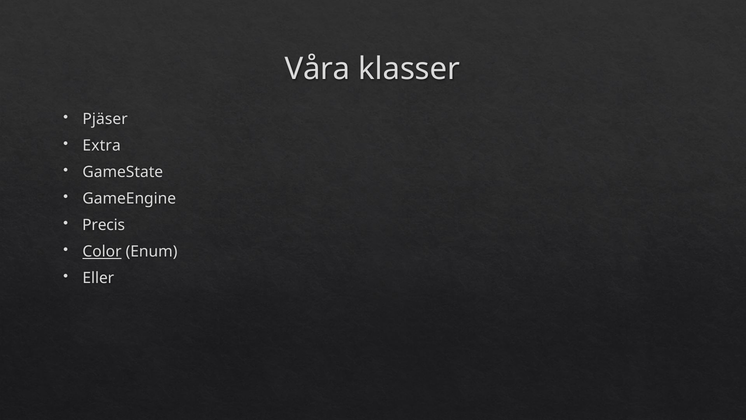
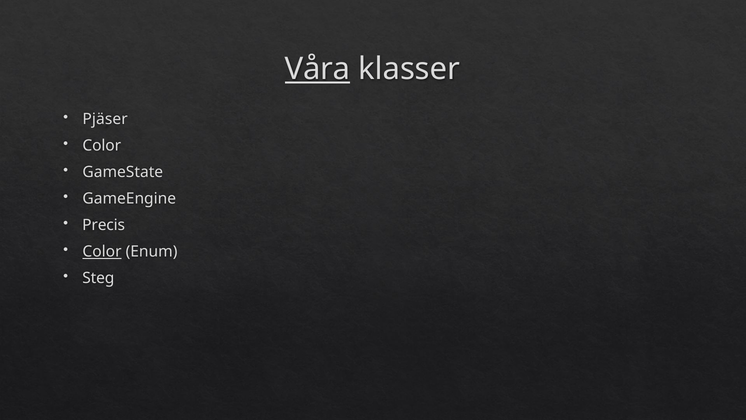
Våra underline: none -> present (318, 69)
Extra: Extra -> Color (102, 146)
Eller: Eller -> Steg (98, 278)
